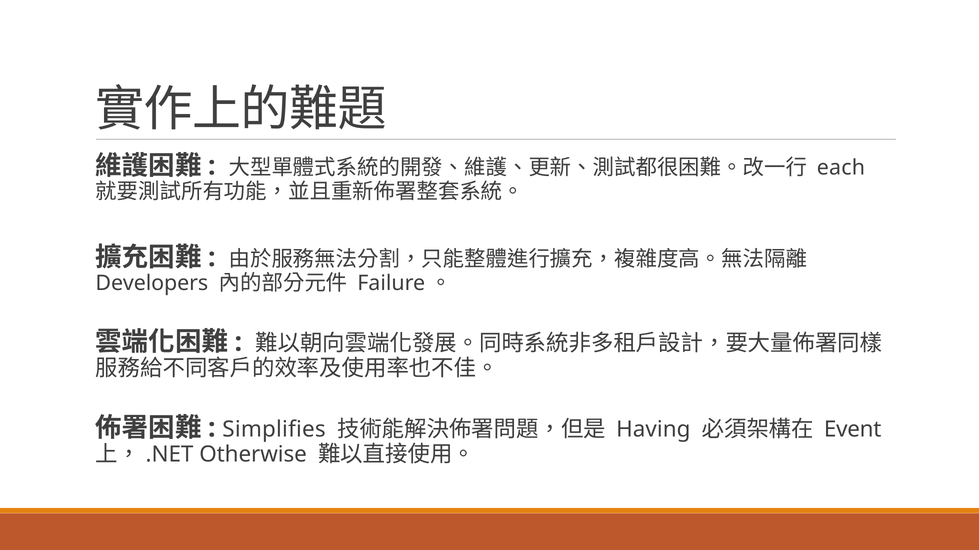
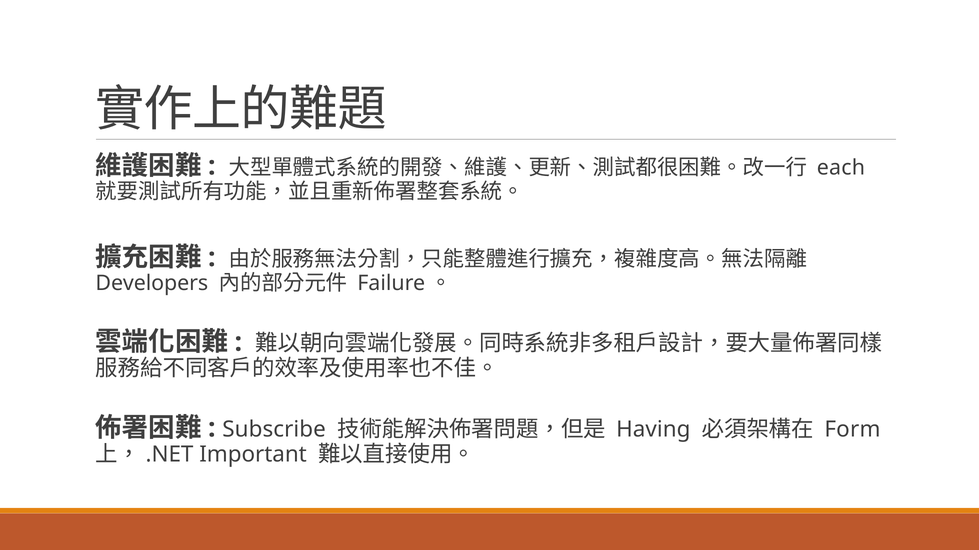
Simplifies: Simplifies -> Subscribe (274, 430)
Event: Event -> Form (852, 430)
Otherwise: Otherwise -> Important (253, 455)
